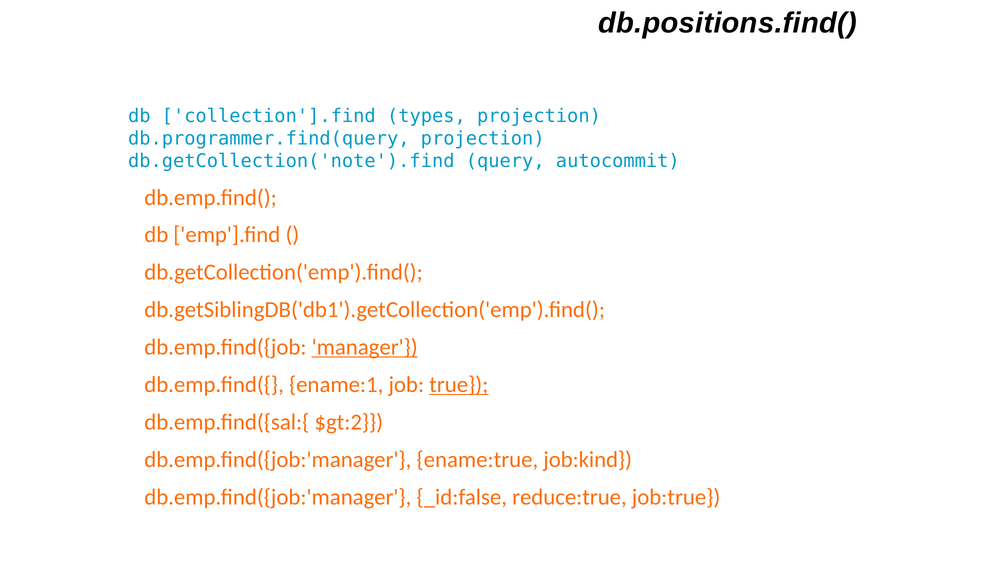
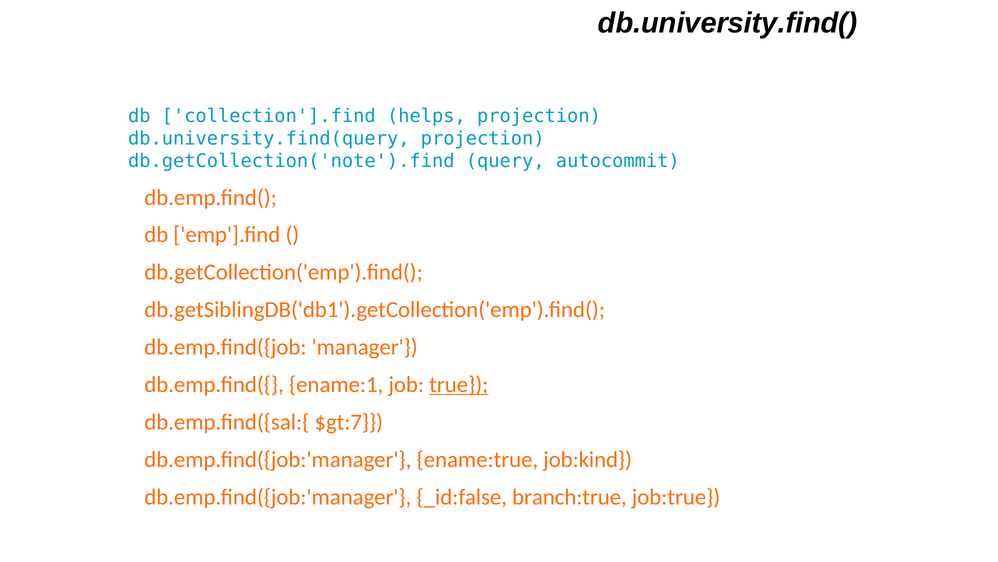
db.positions.find(: db.positions.find( -> db.university.find( (728, 23)
types: types -> helps (426, 116)
db.programmer.find(query: db.programmer.find(query -> db.university.find(query (269, 138)
manager underline: present -> none (365, 347)
$gt:2: $gt:2 -> $gt:7 (349, 422)
reduce:true: reduce:true -> branch:true (569, 496)
